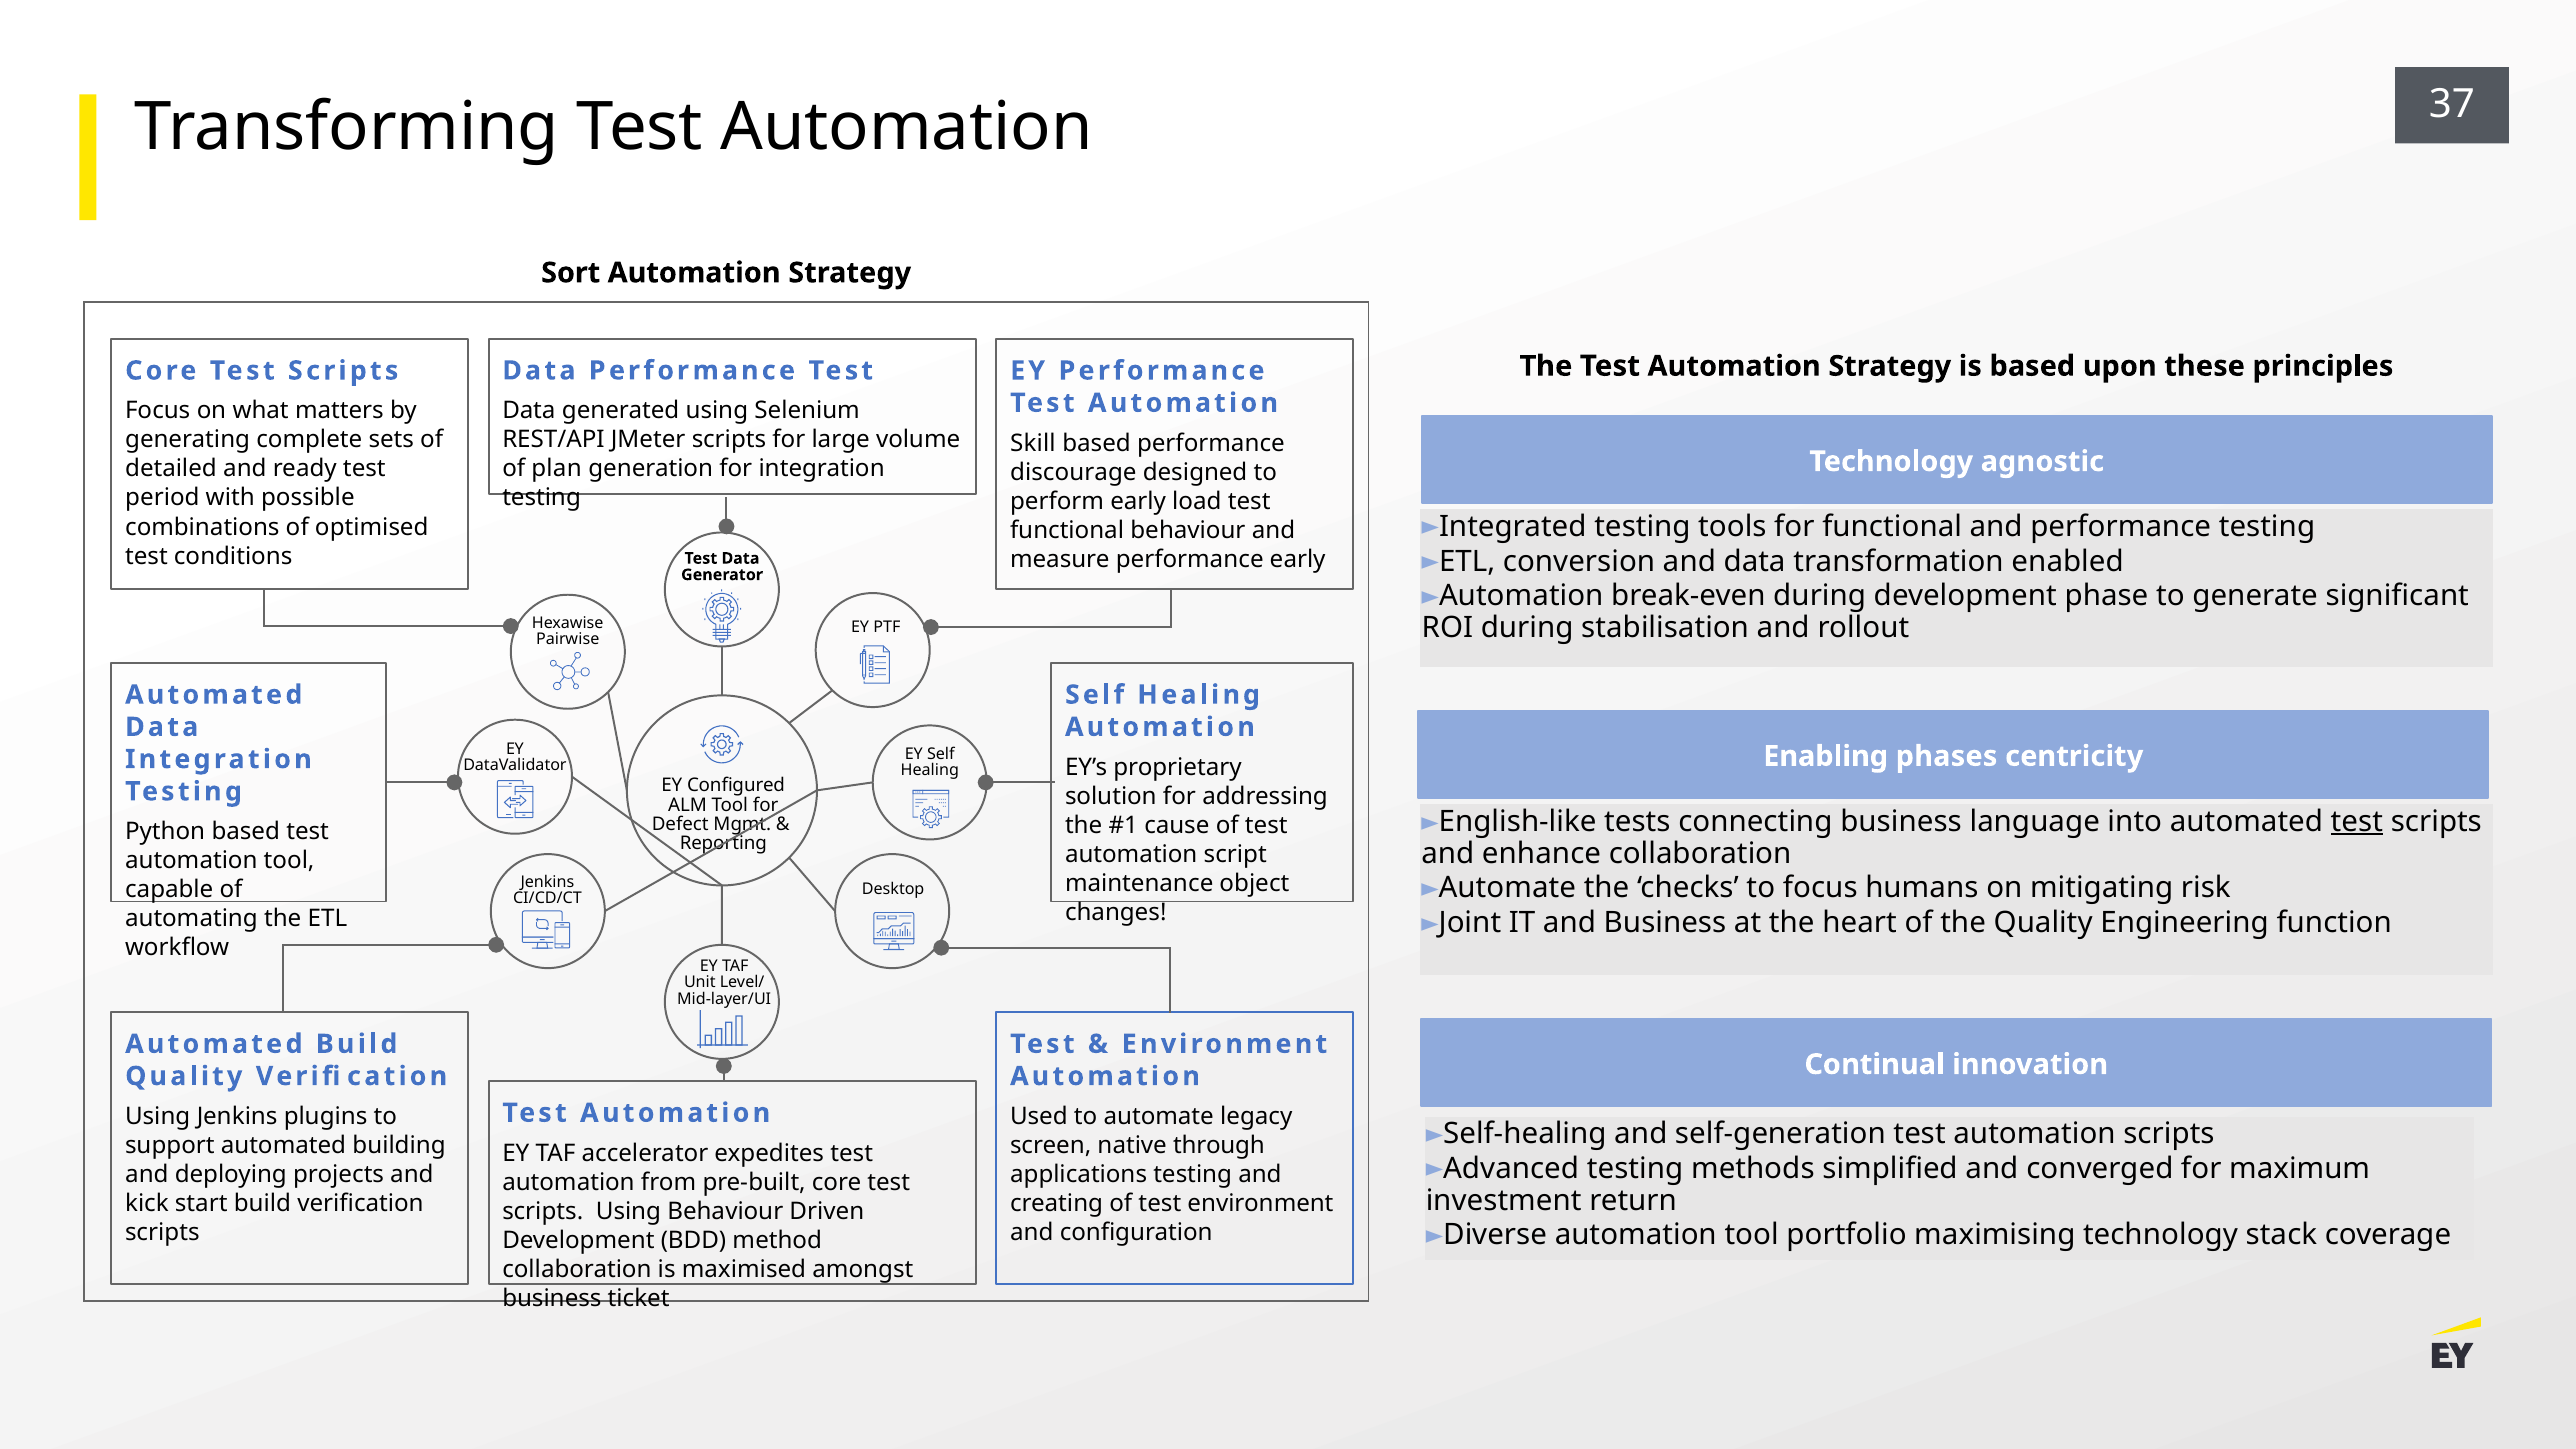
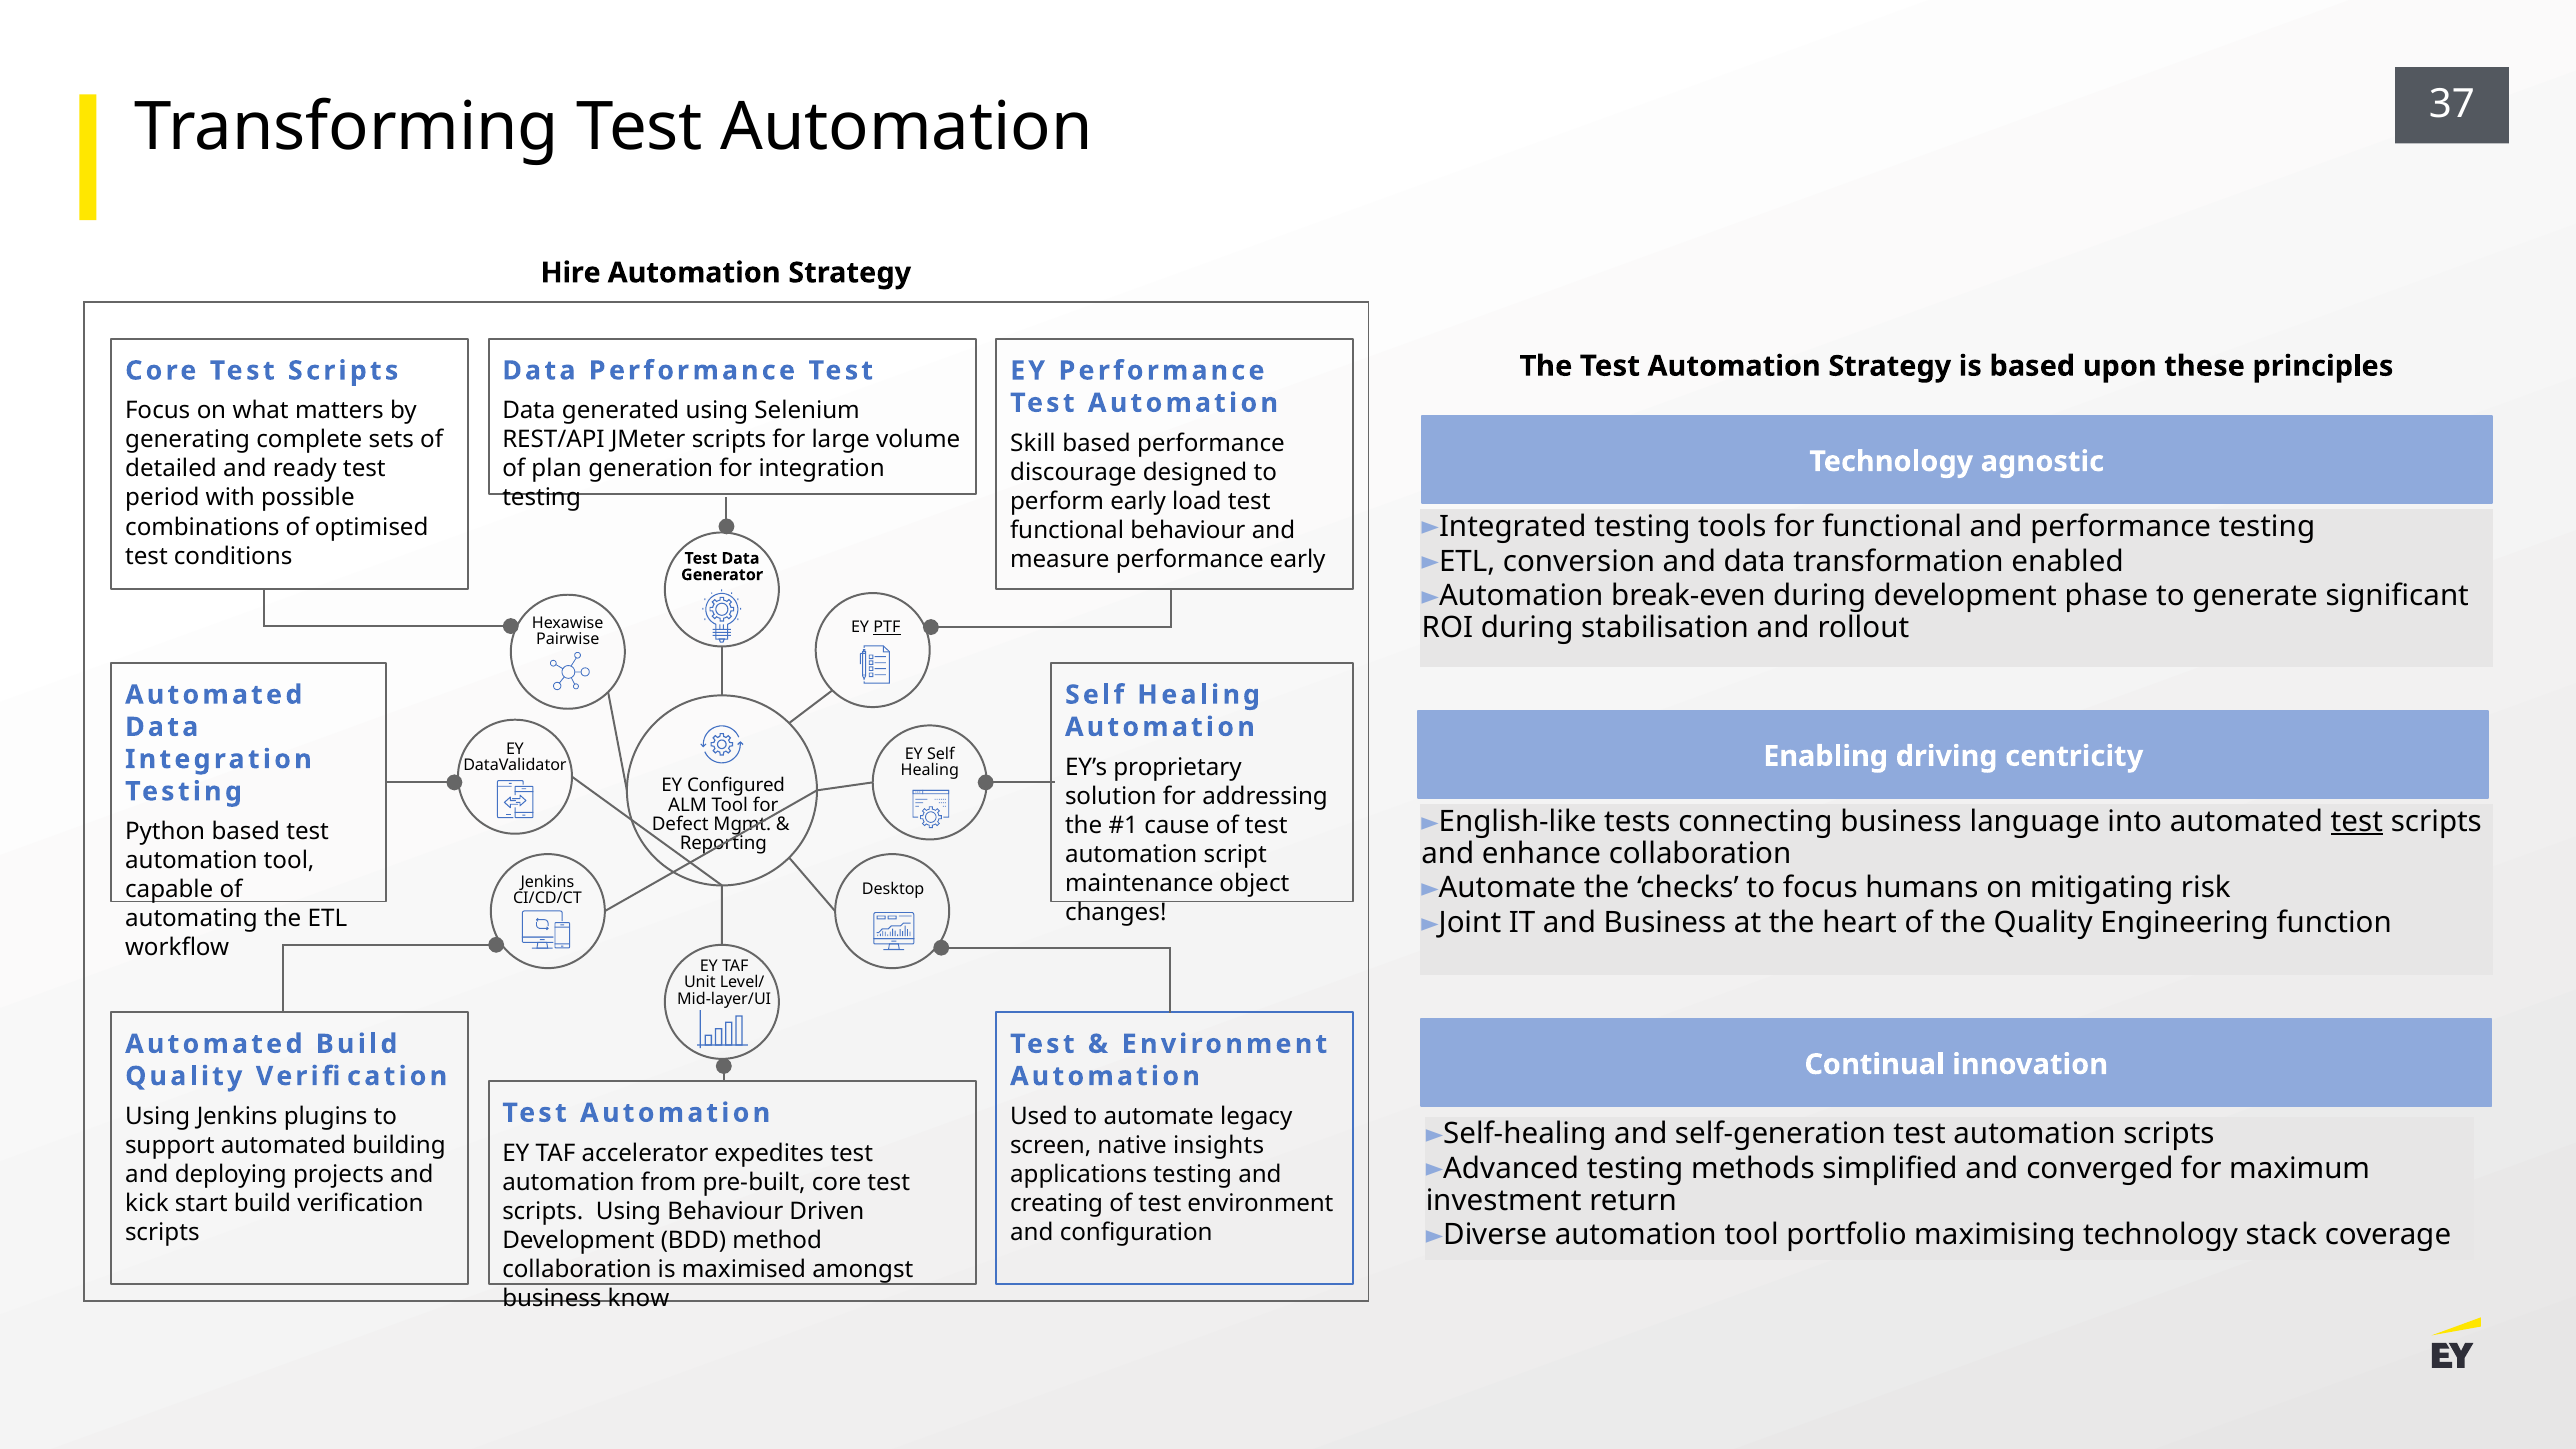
Sort: Sort -> Hire (571, 273)
PTF underline: none -> present (887, 627)
phases: phases -> driving (1947, 756)
through: through -> insights (1219, 1145)
ticket: ticket -> know (639, 1298)
